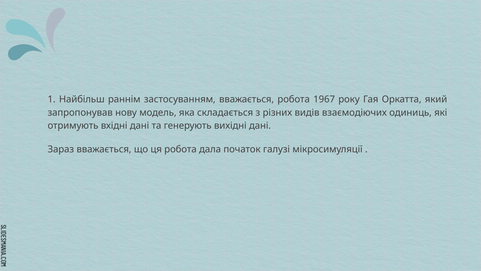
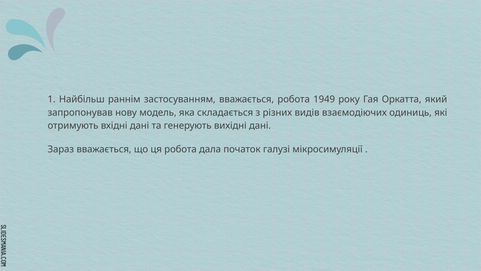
1967: 1967 -> 1949 (324, 99)
